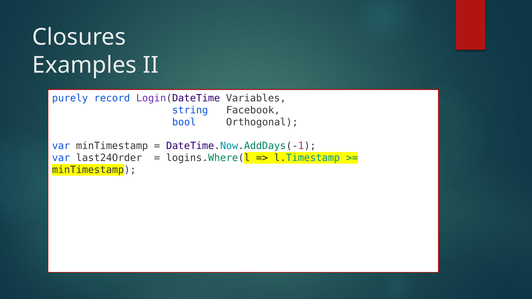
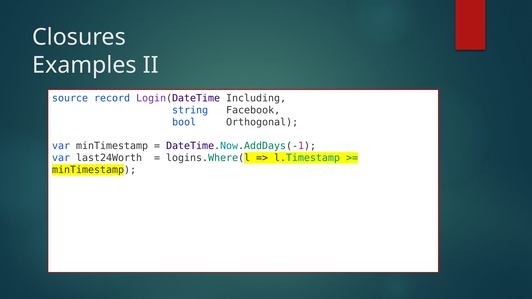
purely: purely -> source (70, 98)
Variables: Variables -> Including (256, 98)
last24Order: last24Order -> last24Worth (109, 158)
